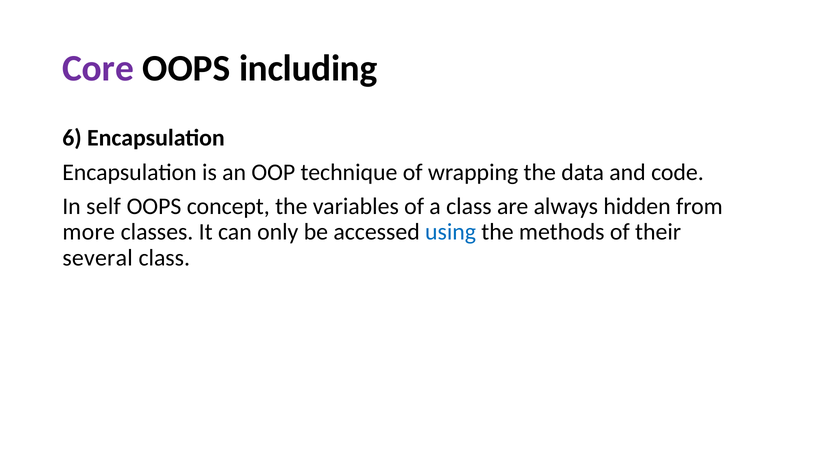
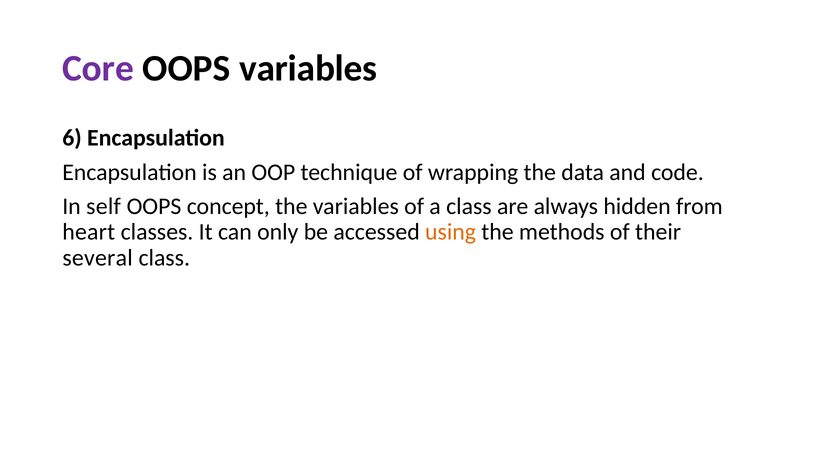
OOPS including: including -> variables (308, 69)
more: more -> heart (89, 232)
using colour: blue -> orange (451, 232)
